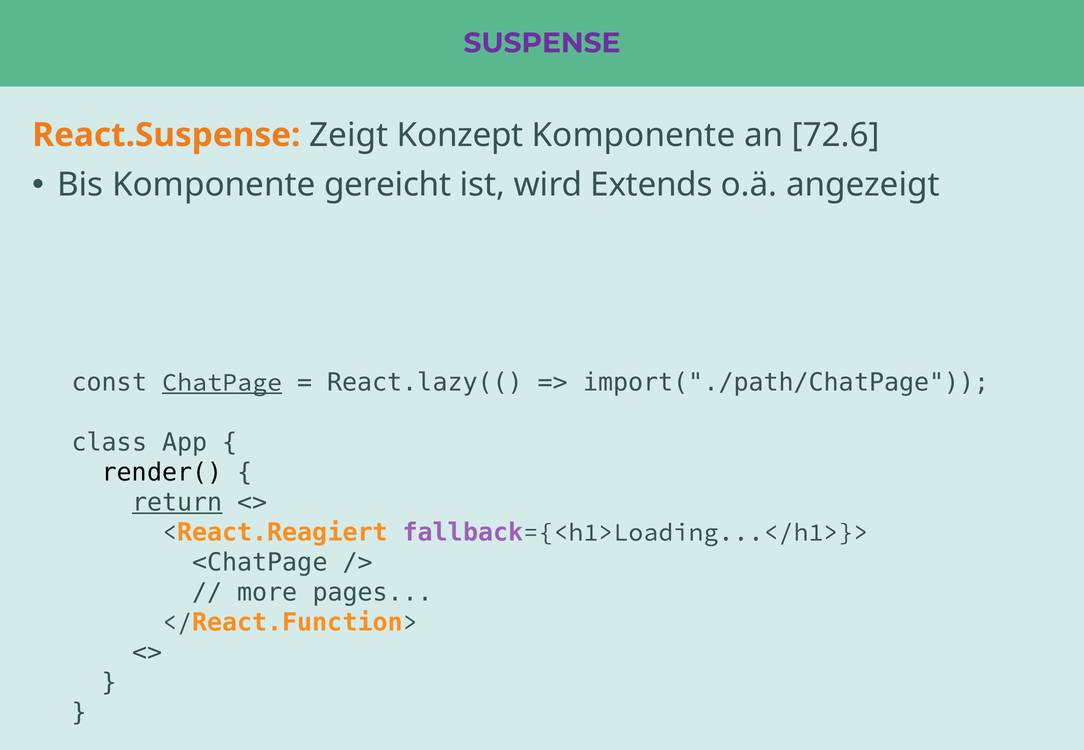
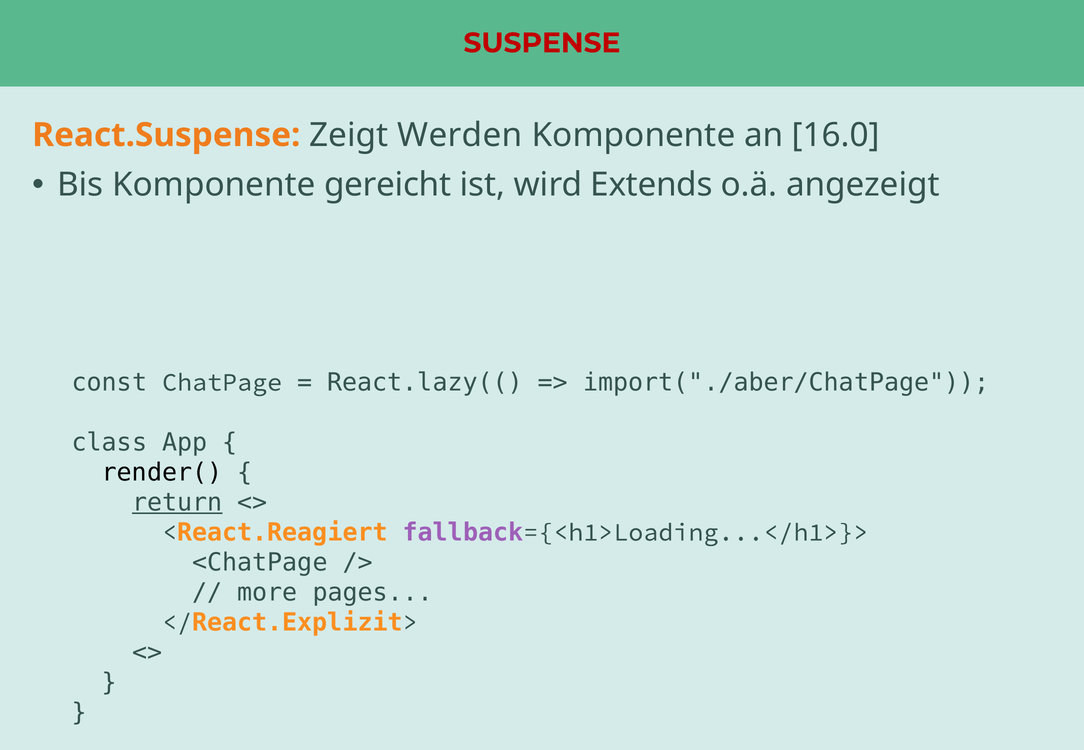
SUSPENSE colour: purple -> red (542, 43)
Konzept: Konzept -> Werden (460, 135)
72.6: 72.6 -> 16.0 (836, 135)
ChatPage underline: present -> none (222, 383)
import("./path/ChatPage: import("./path/ChatPage -> import("./aber/ChatPage (786, 383)
React.Function: React.Function -> React.Explizit (297, 623)
